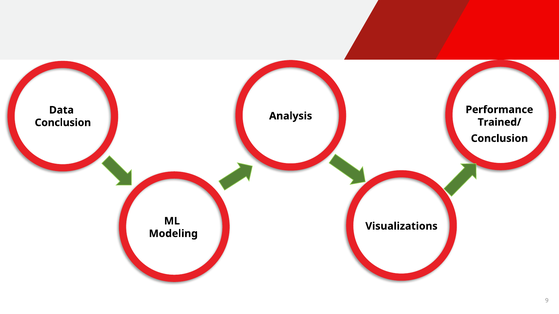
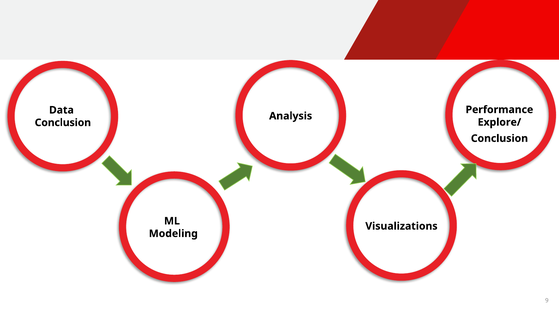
Trained/: Trained/ -> Explore/ (499, 122)
